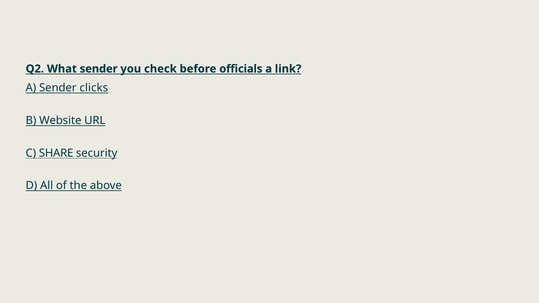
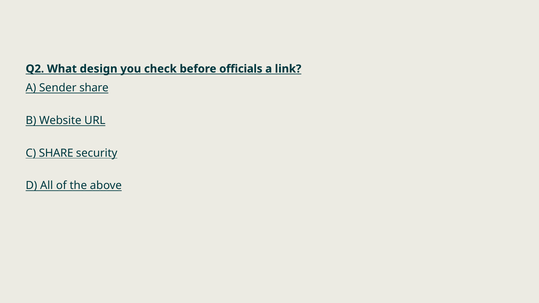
What sender: sender -> design (99, 69)
Sender clicks: clicks -> share (94, 88)
